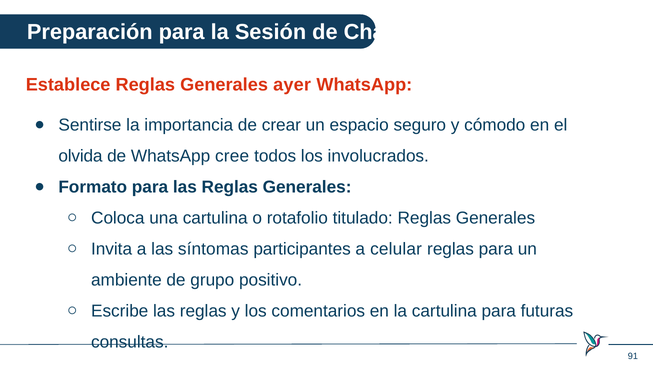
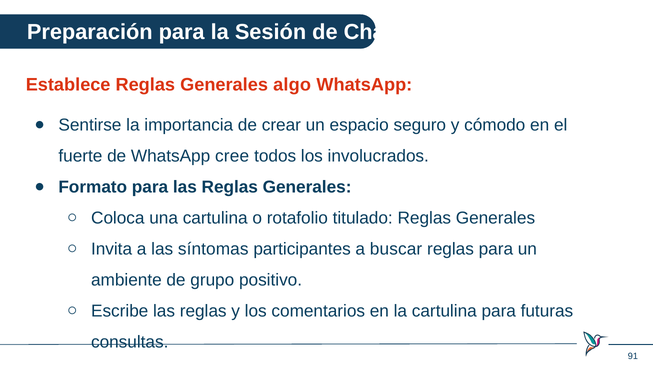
ayer: ayer -> algo (292, 85)
olvida: olvida -> fuerte (80, 156)
celular: celular -> buscar (396, 249)
